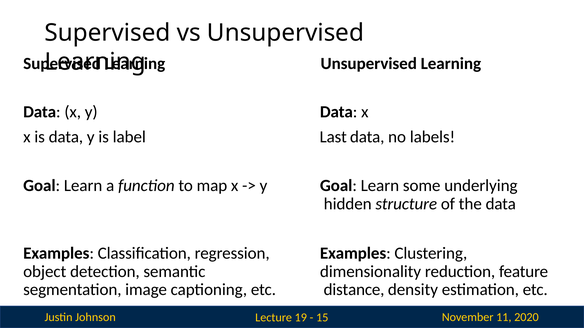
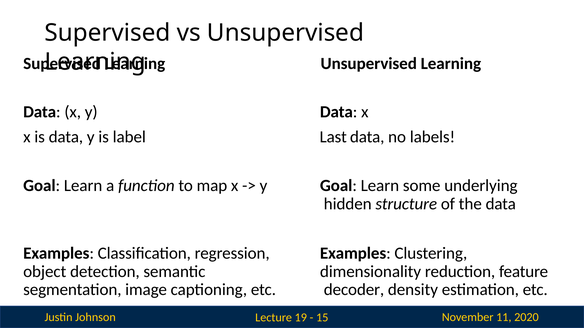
distance: distance -> decoder (354, 290)
